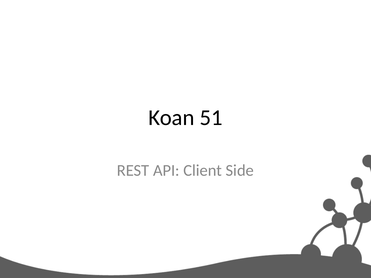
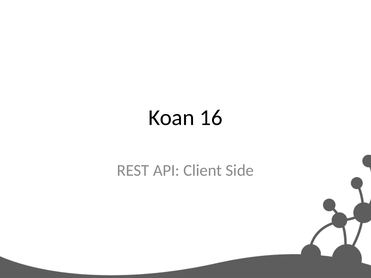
51: 51 -> 16 (211, 118)
